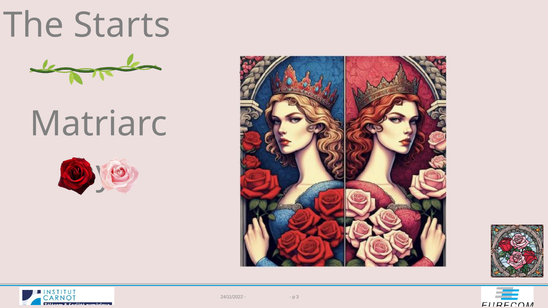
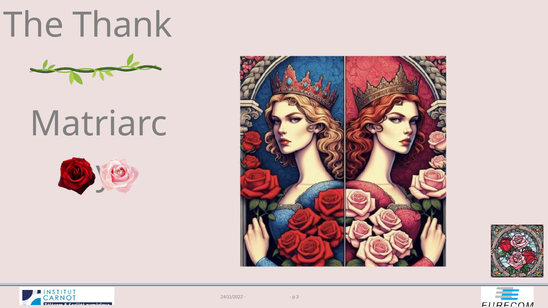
Starts: Starts -> Thank (122, 25)
